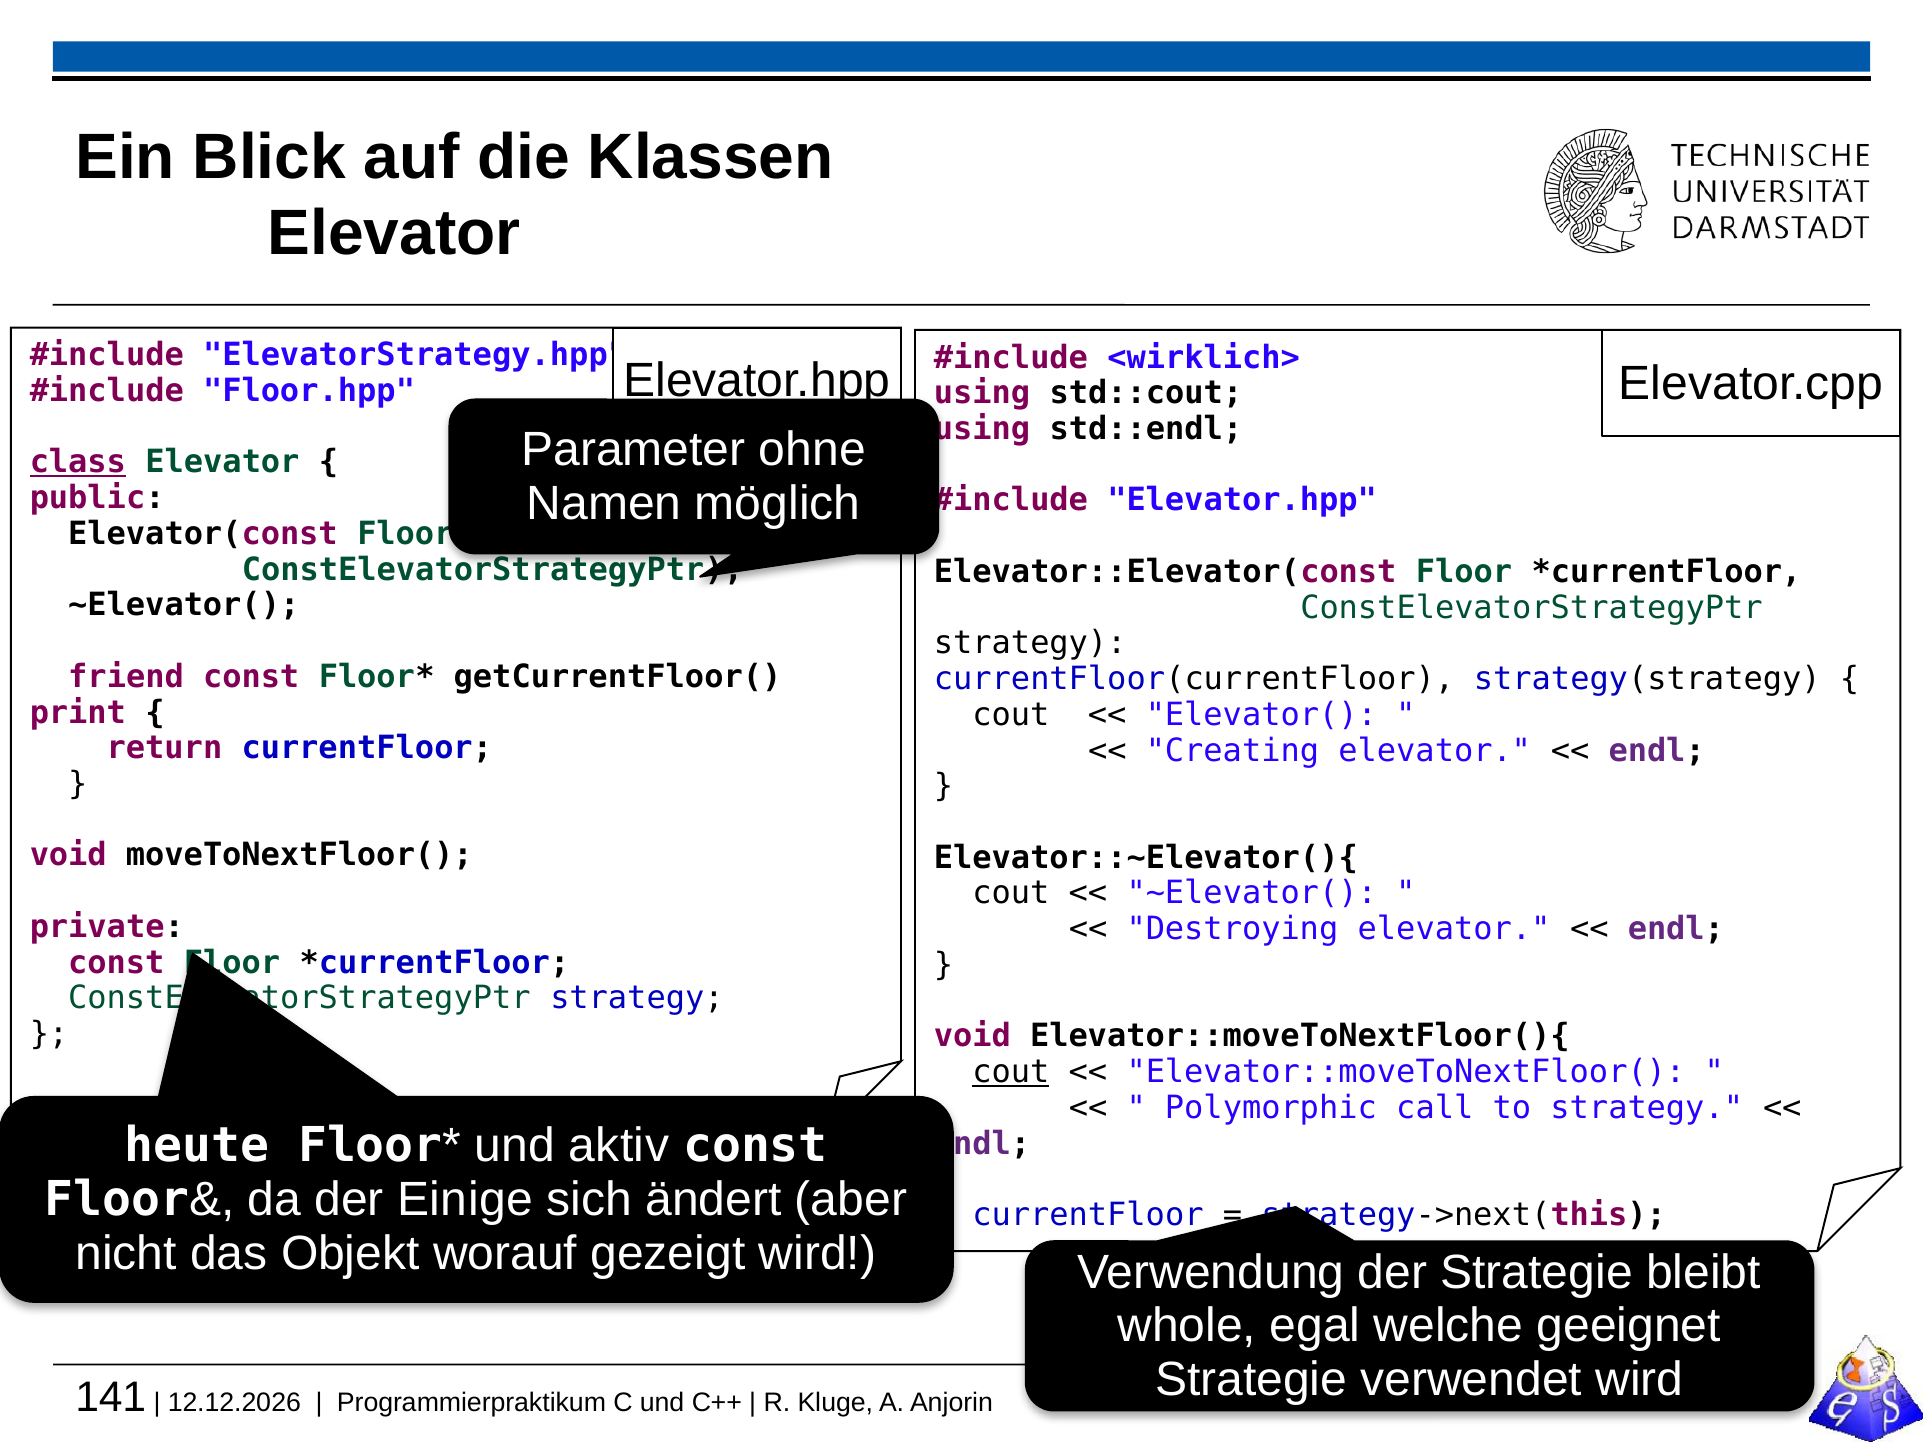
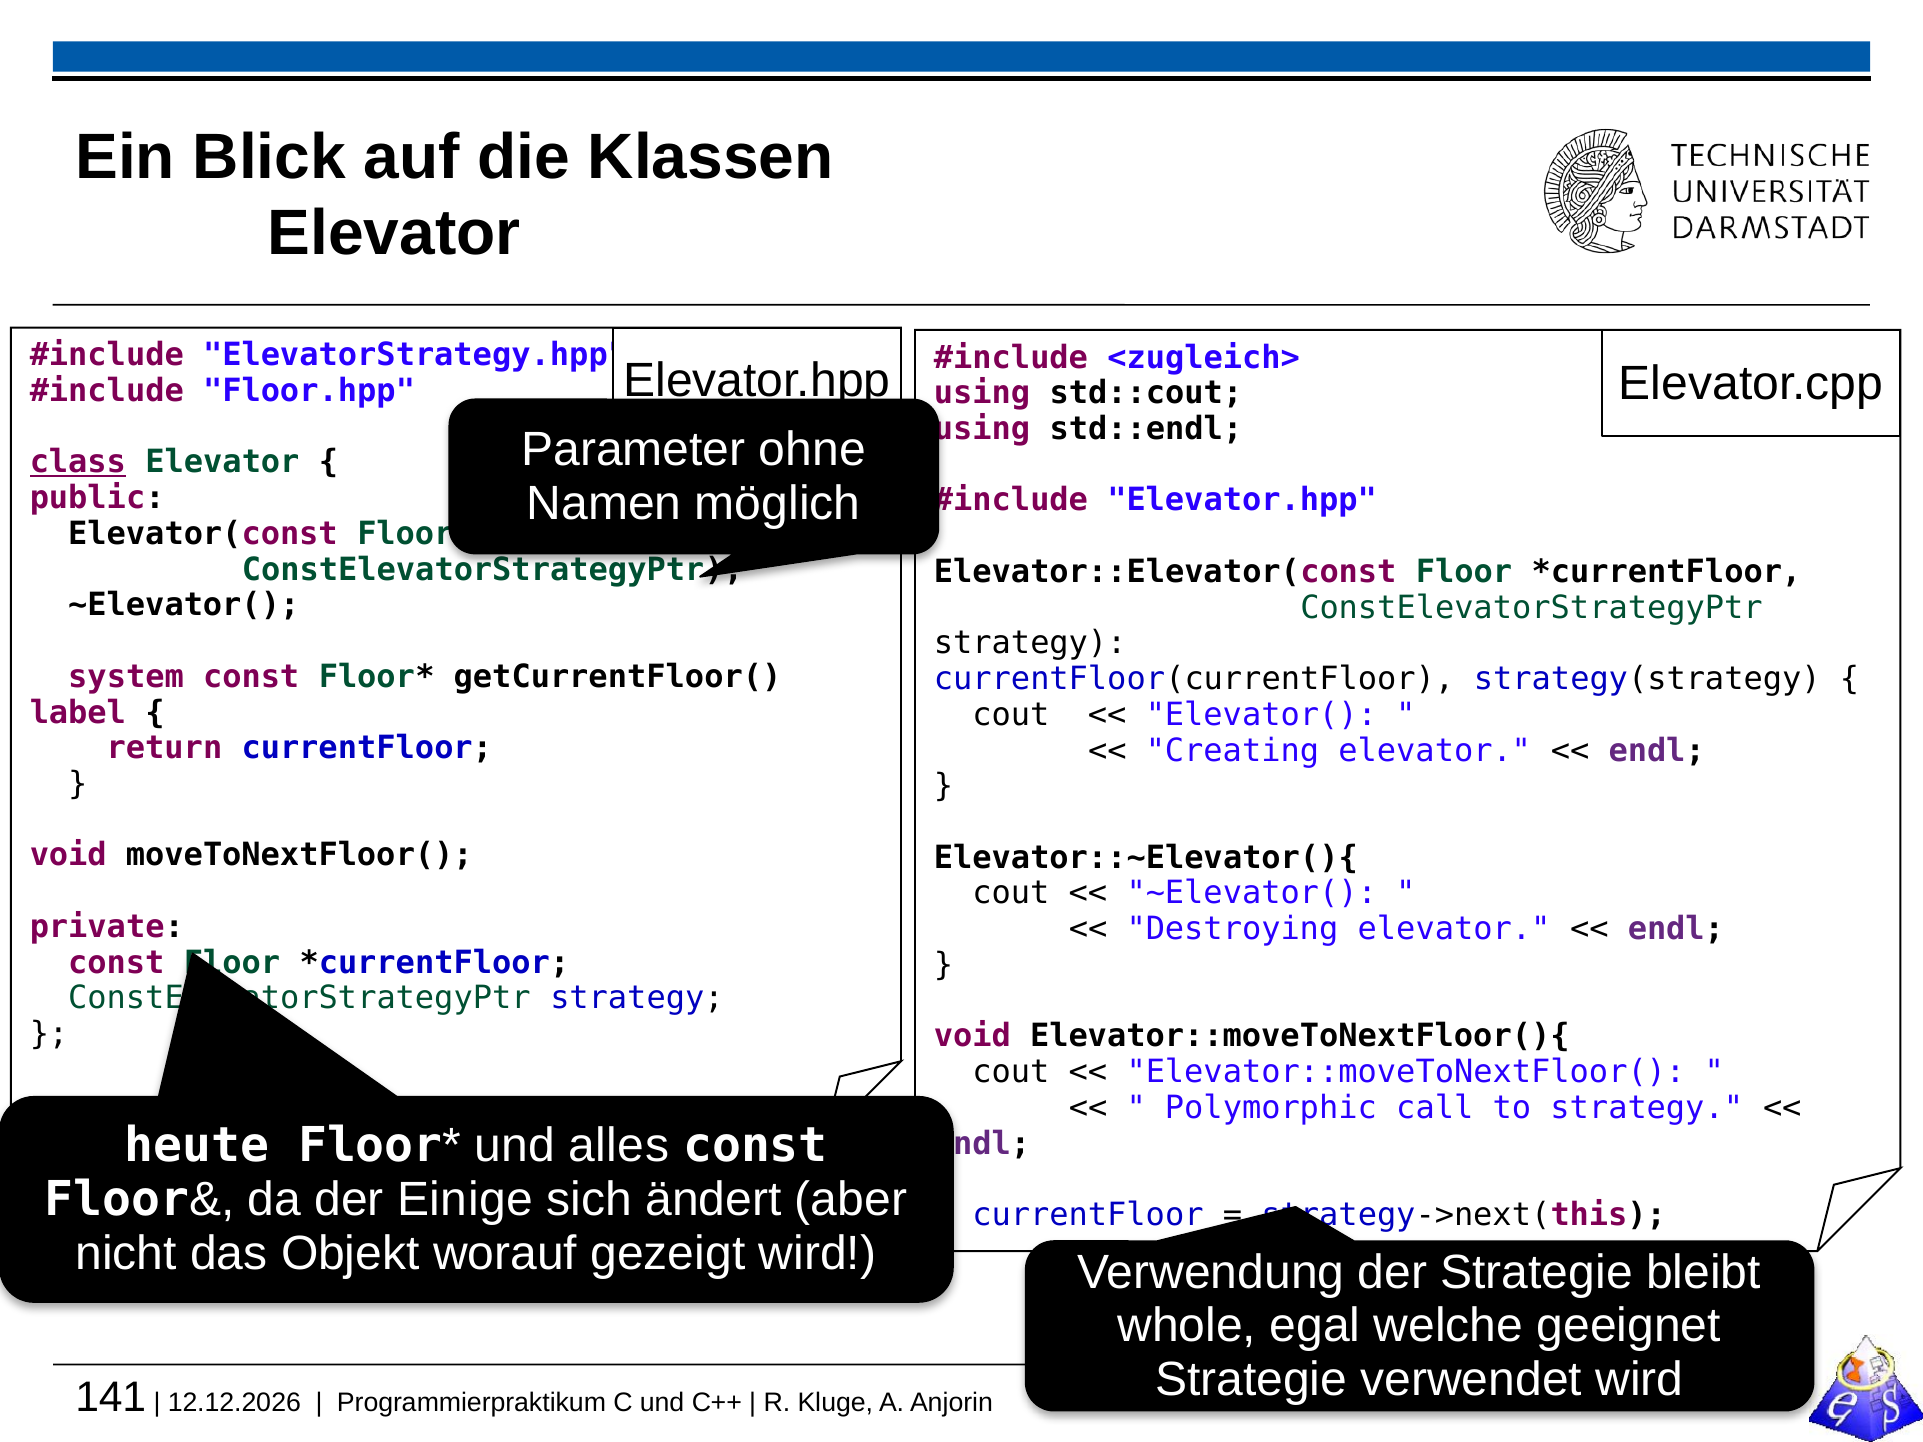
<wirklich>: <wirklich> -> <zugleich> (1204, 358)
friend: friend -> system (126, 677)
print: print -> label (78, 713)
cout underline: present -> none (1011, 1072)
aktiv: aktiv -> alles (619, 1146)
